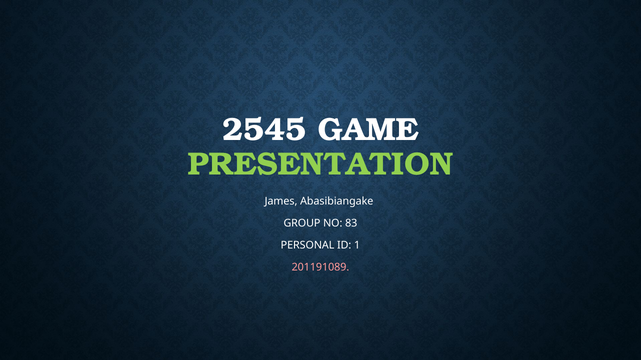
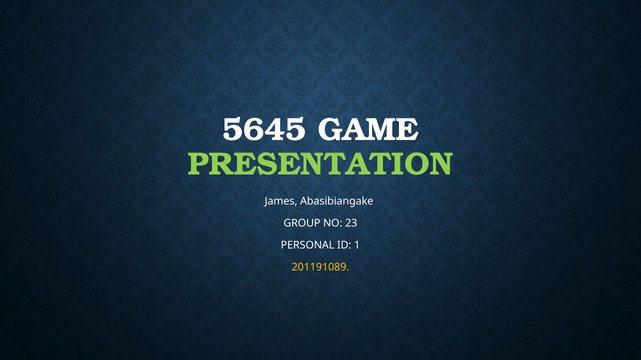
2545: 2545 -> 5645 (264, 130)
83: 83 -> 23 (351, 224)
201191089 colour: pink -> yellow (320, 268)
